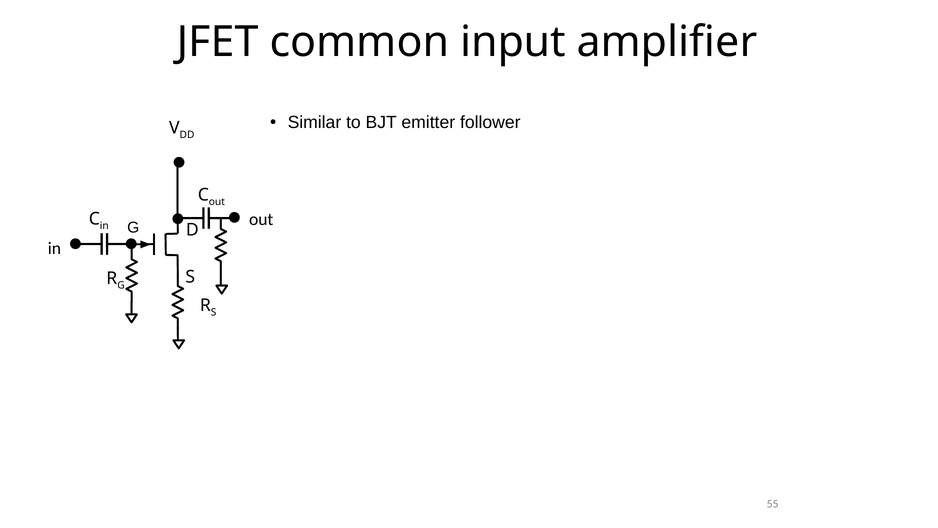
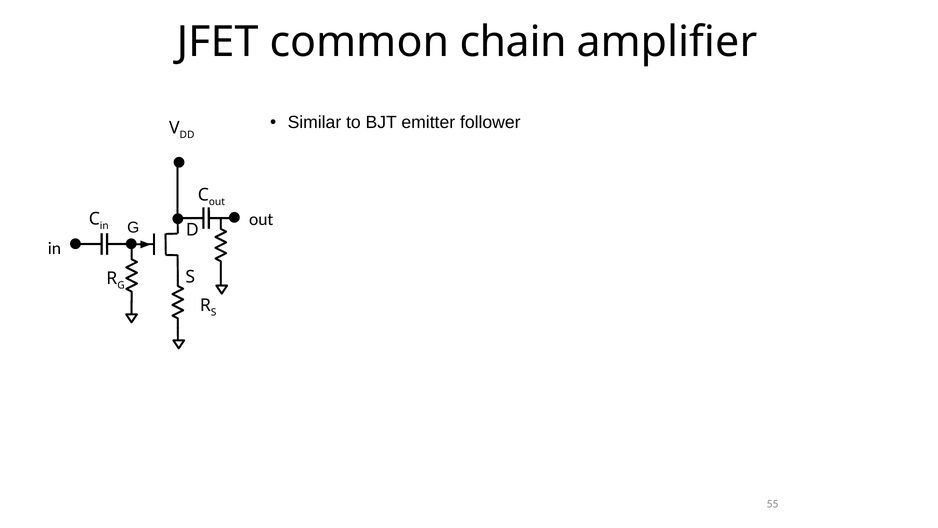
input: input -> chain (513, 42)
